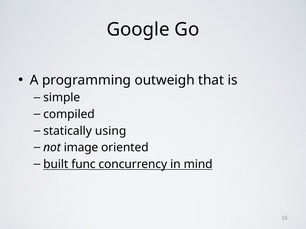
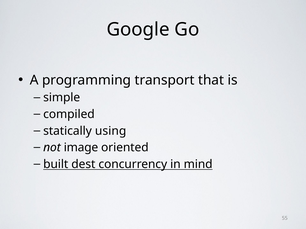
outweigh: outweigh -> transport (165, 80)
func: func -> dest (83, 164)
